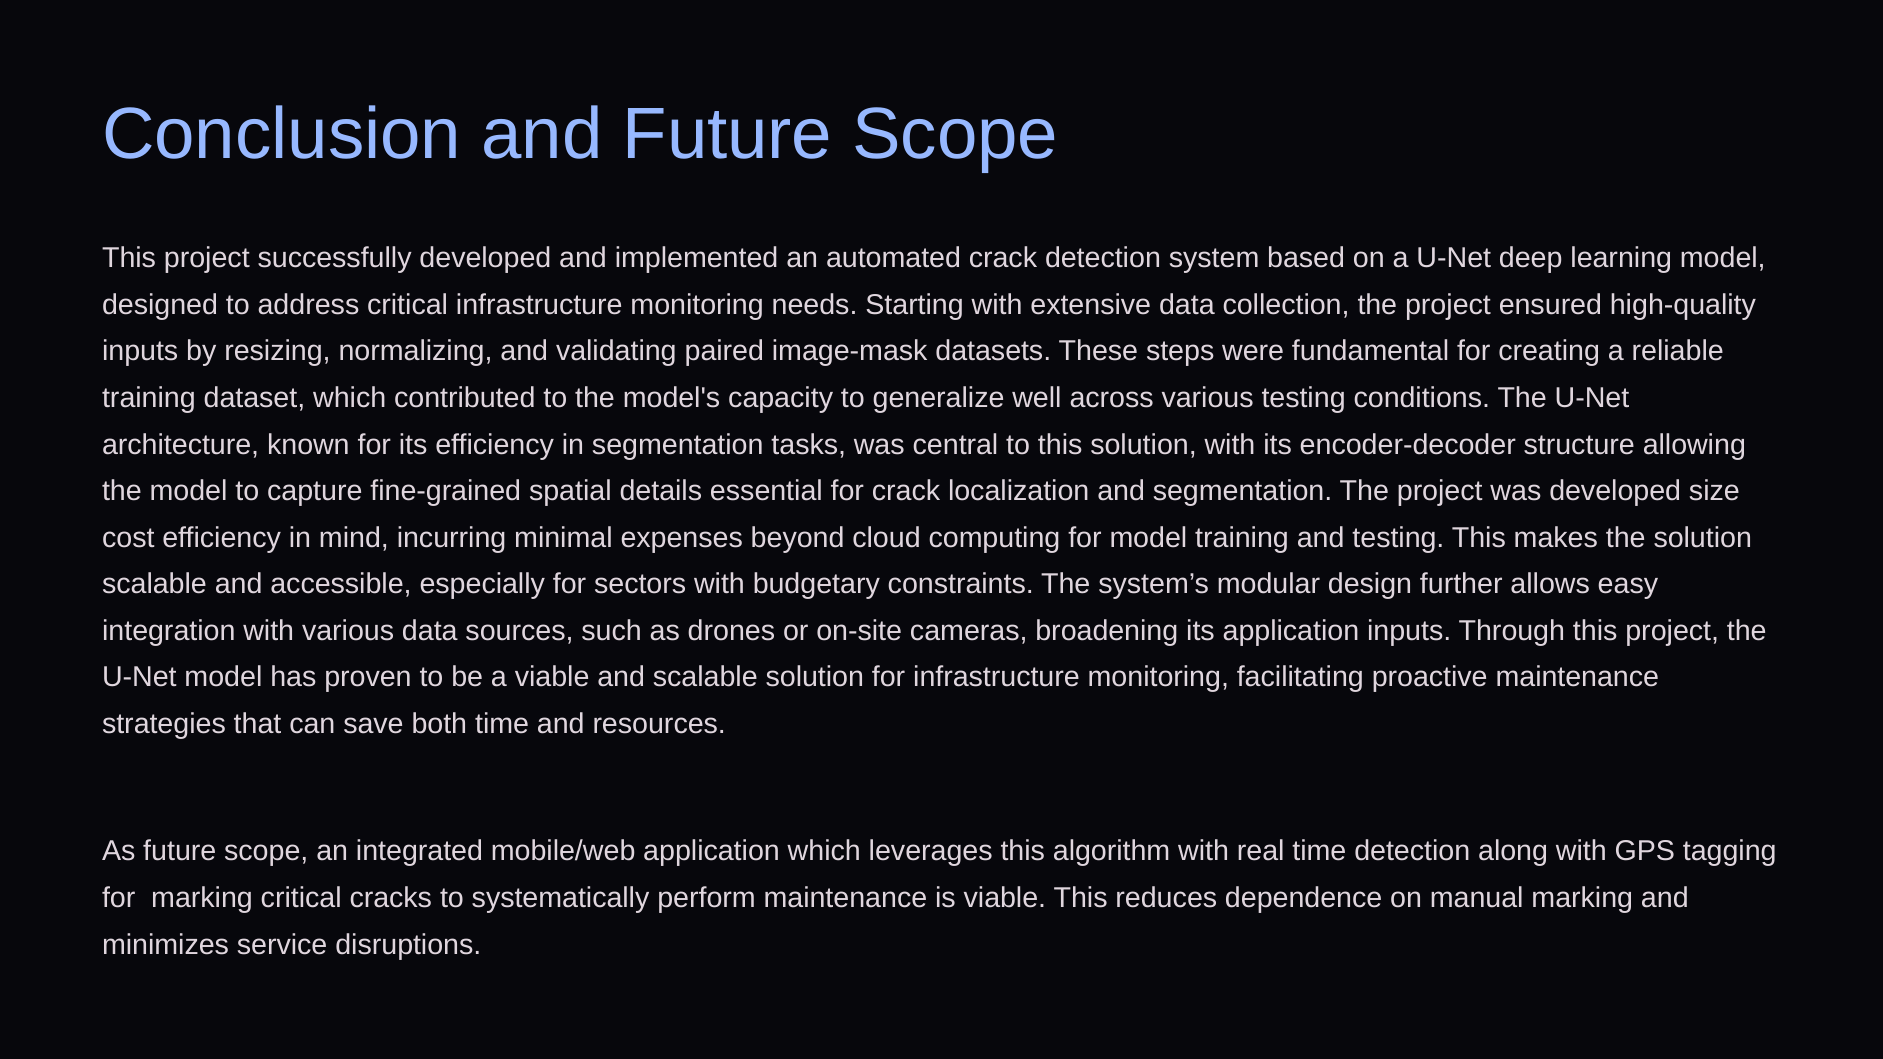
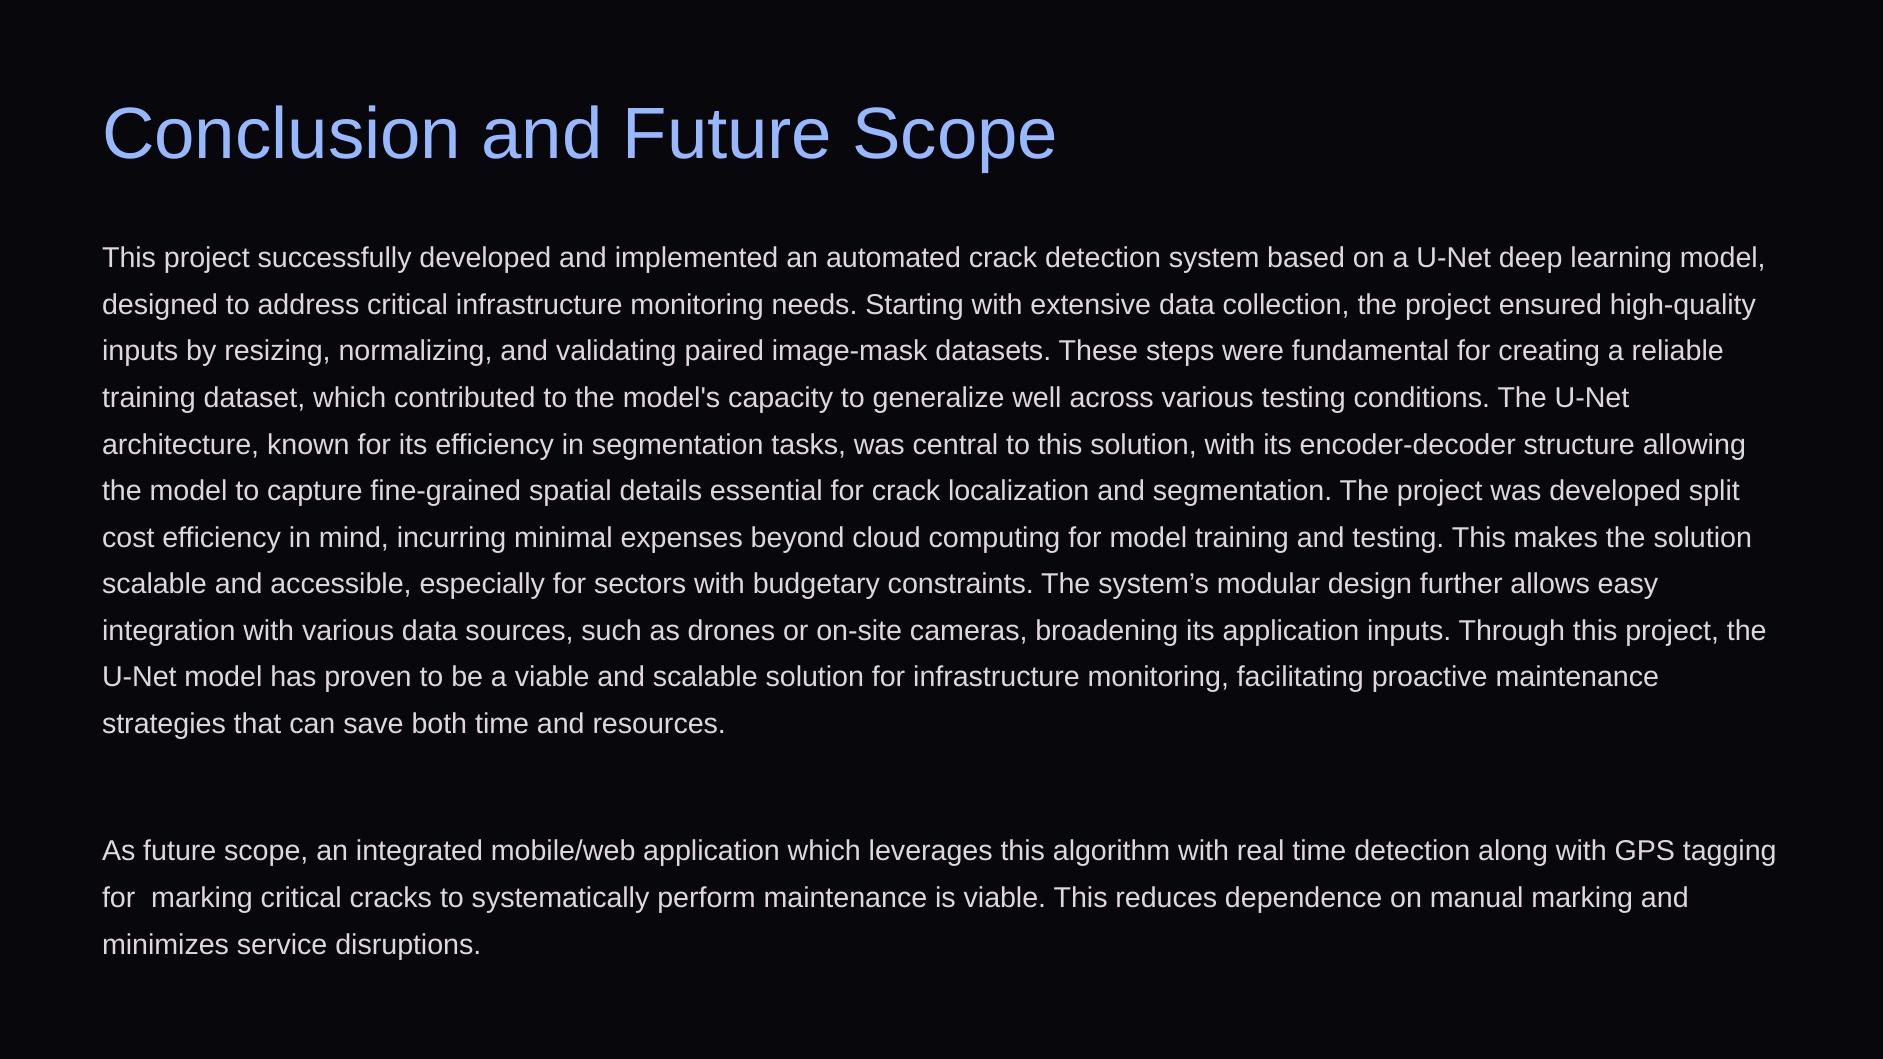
size: size -> split (1714, 491)
